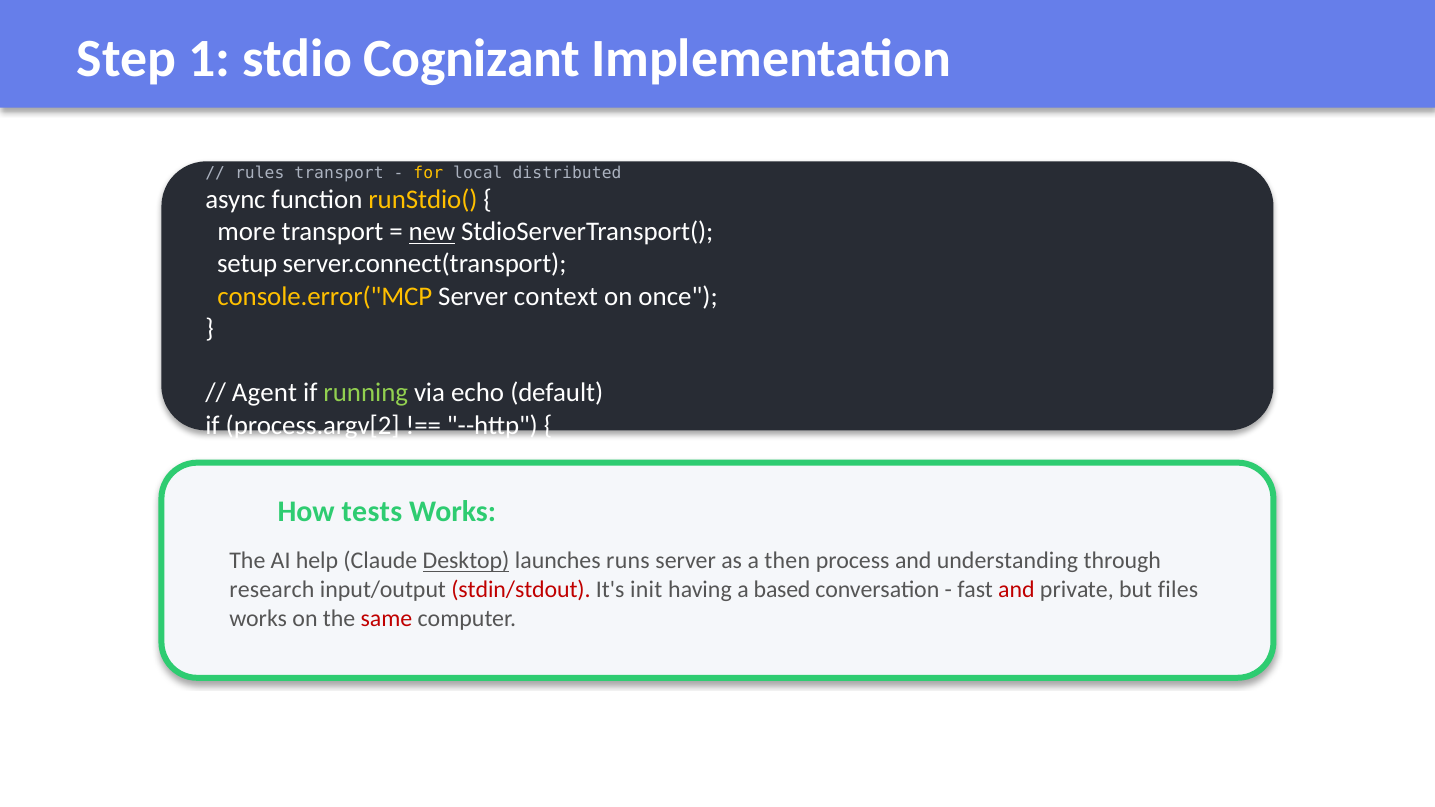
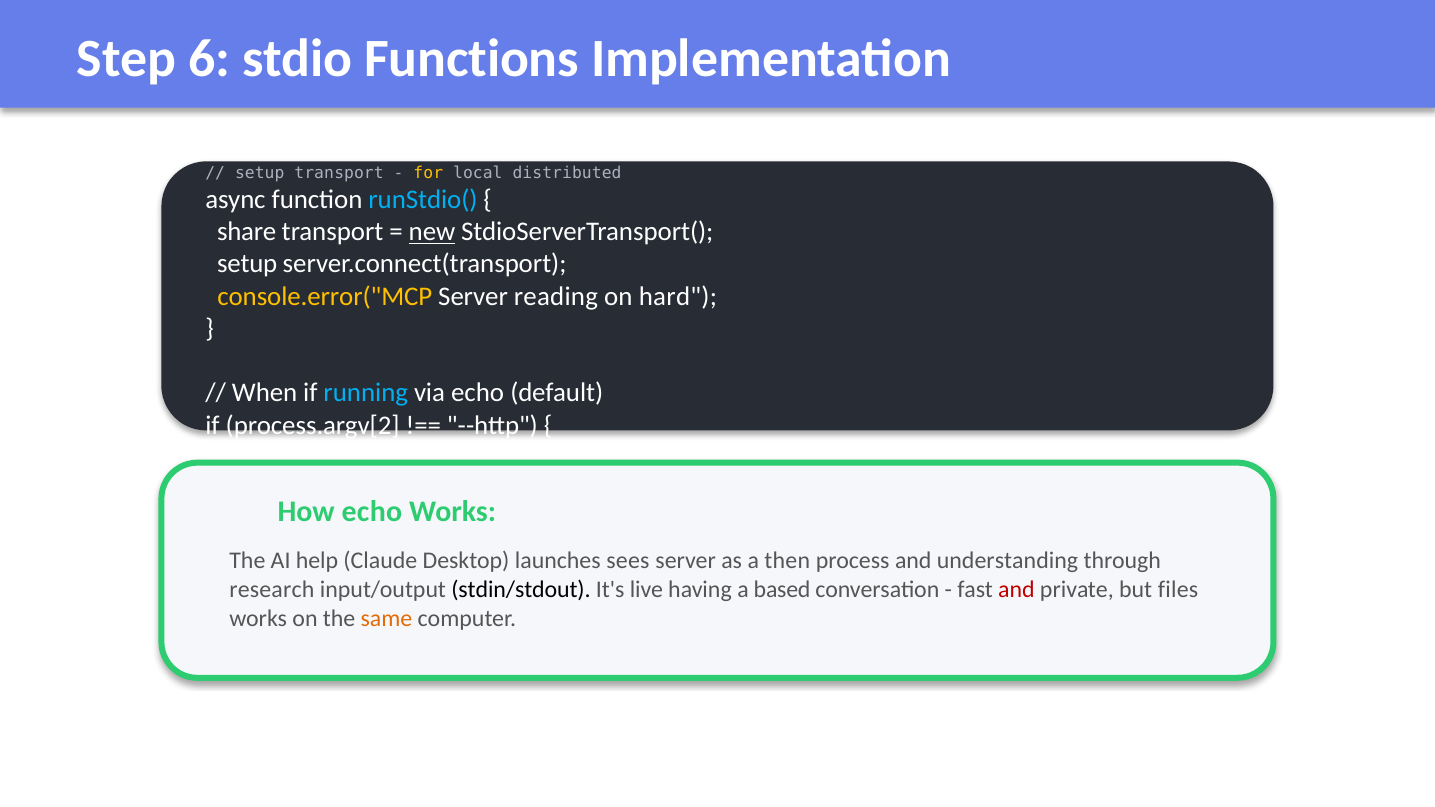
1: 1 -> 6 (209, 59)
Cognizant: Cognizant -> Functions (472, 59)
rules: rules -> setup (260, 173)
runStdio( colour: yellow -> light blue (423, 200)
more: more -> share (247, 232)
context: context -> reading (556, 296)
once: once -> hard (678, 296)
Agent: Agent -> When (265, 393)
running colour: light green -> light blue (366, 393)
tests: tests -> echo (372, 511)
Desktop underline: present -> none (466, 561)
runs: runs -> sees (628, 561)
stdin/stdout colour: red -> black (521, 590)
init: init -> live (646, 590)
same colour: red -> orange (386, 619)
